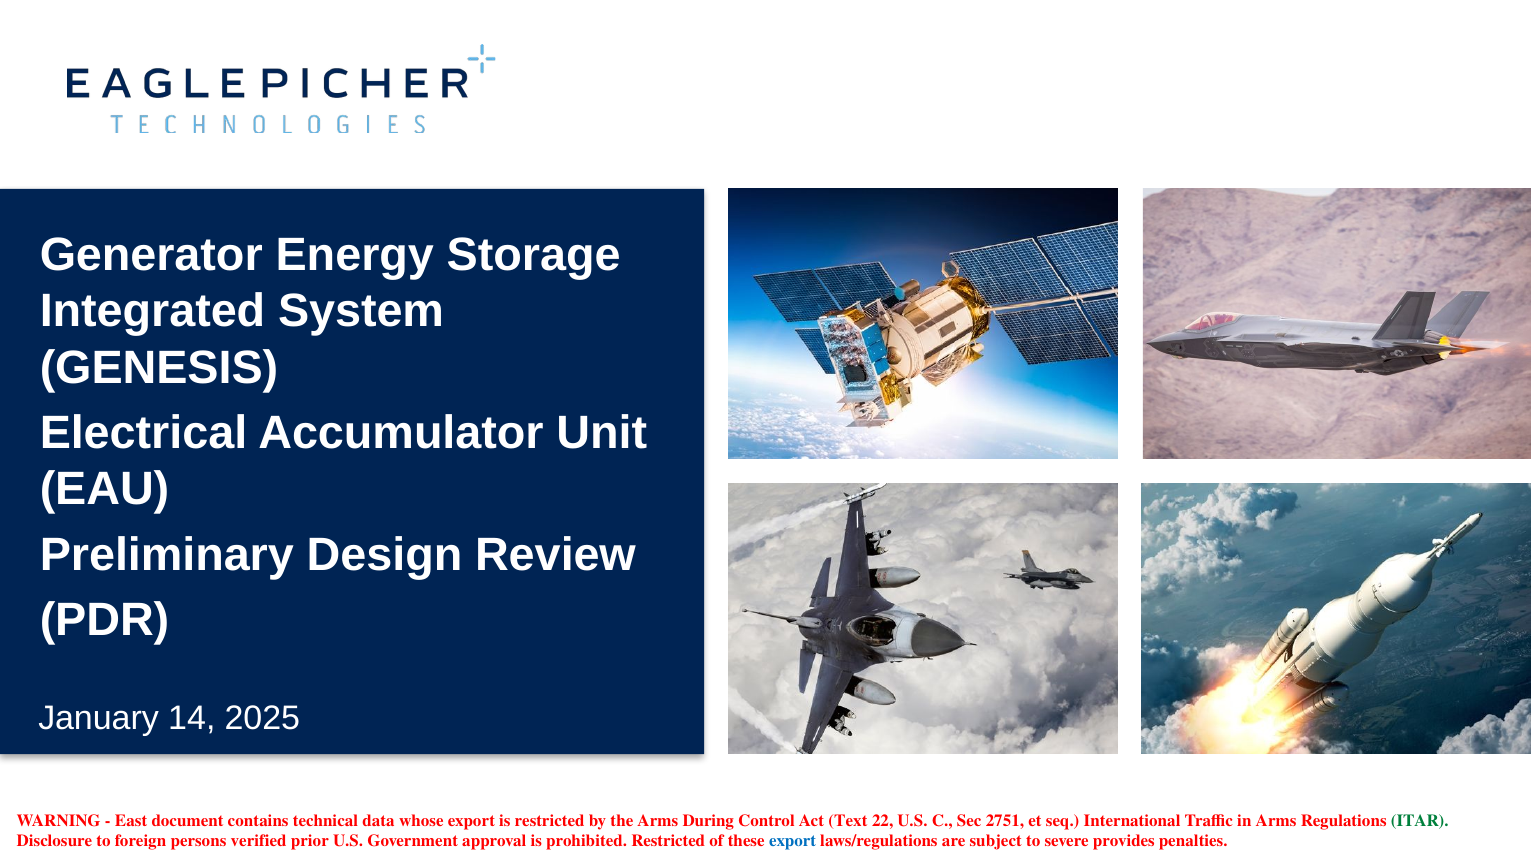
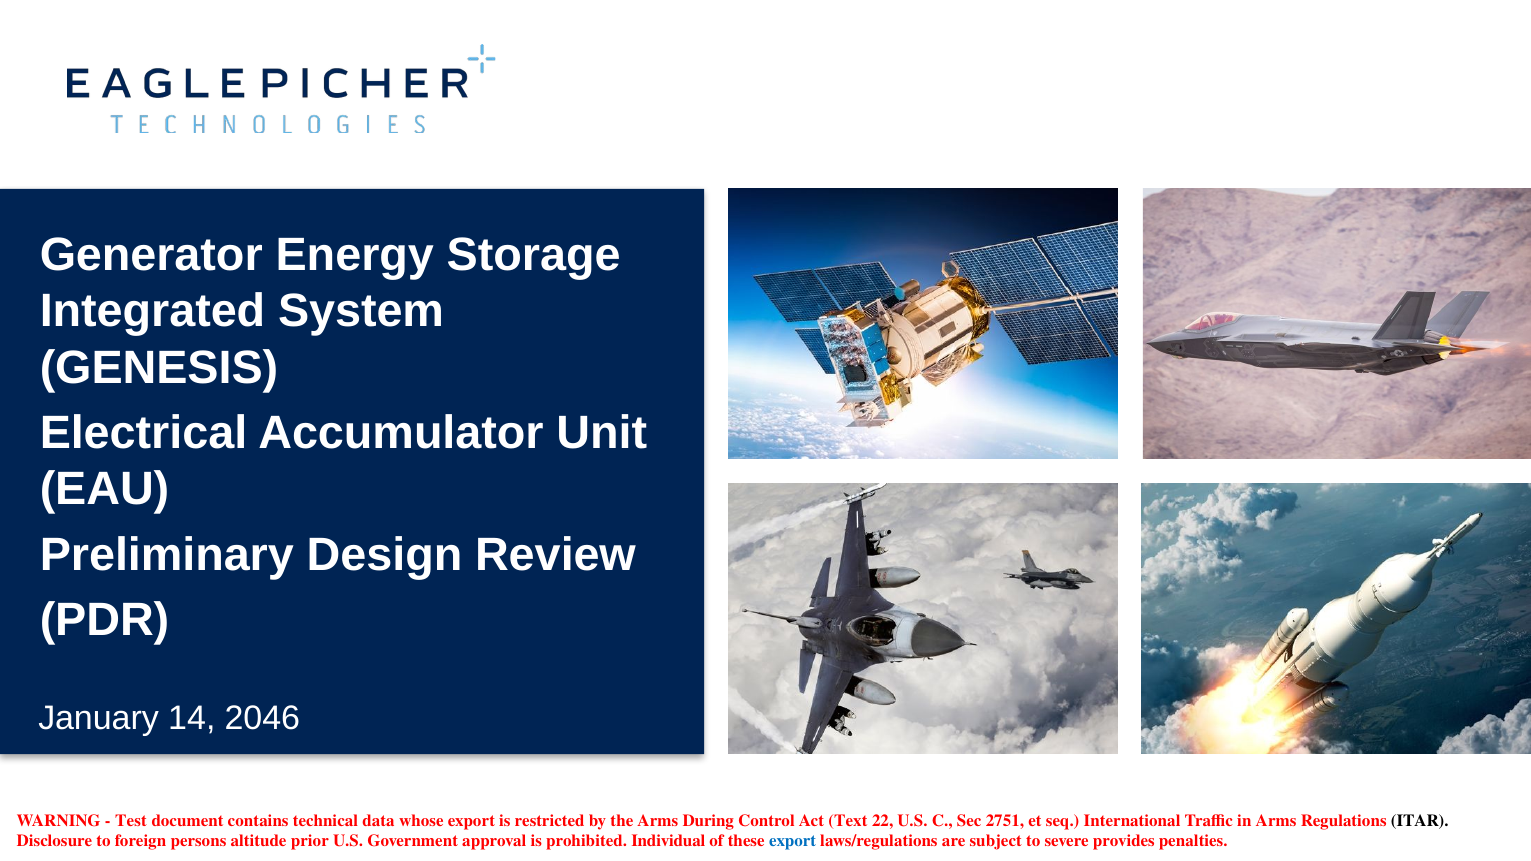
2025: 2025 -> 2046 (262, 719)
East: East -> Test (131, 821)
ITAR colour: green -> black (1420, 821)
verified: verified -> altitude (259, 841)
prohibited Restricted: Restricted -> Individual (668, 841)
